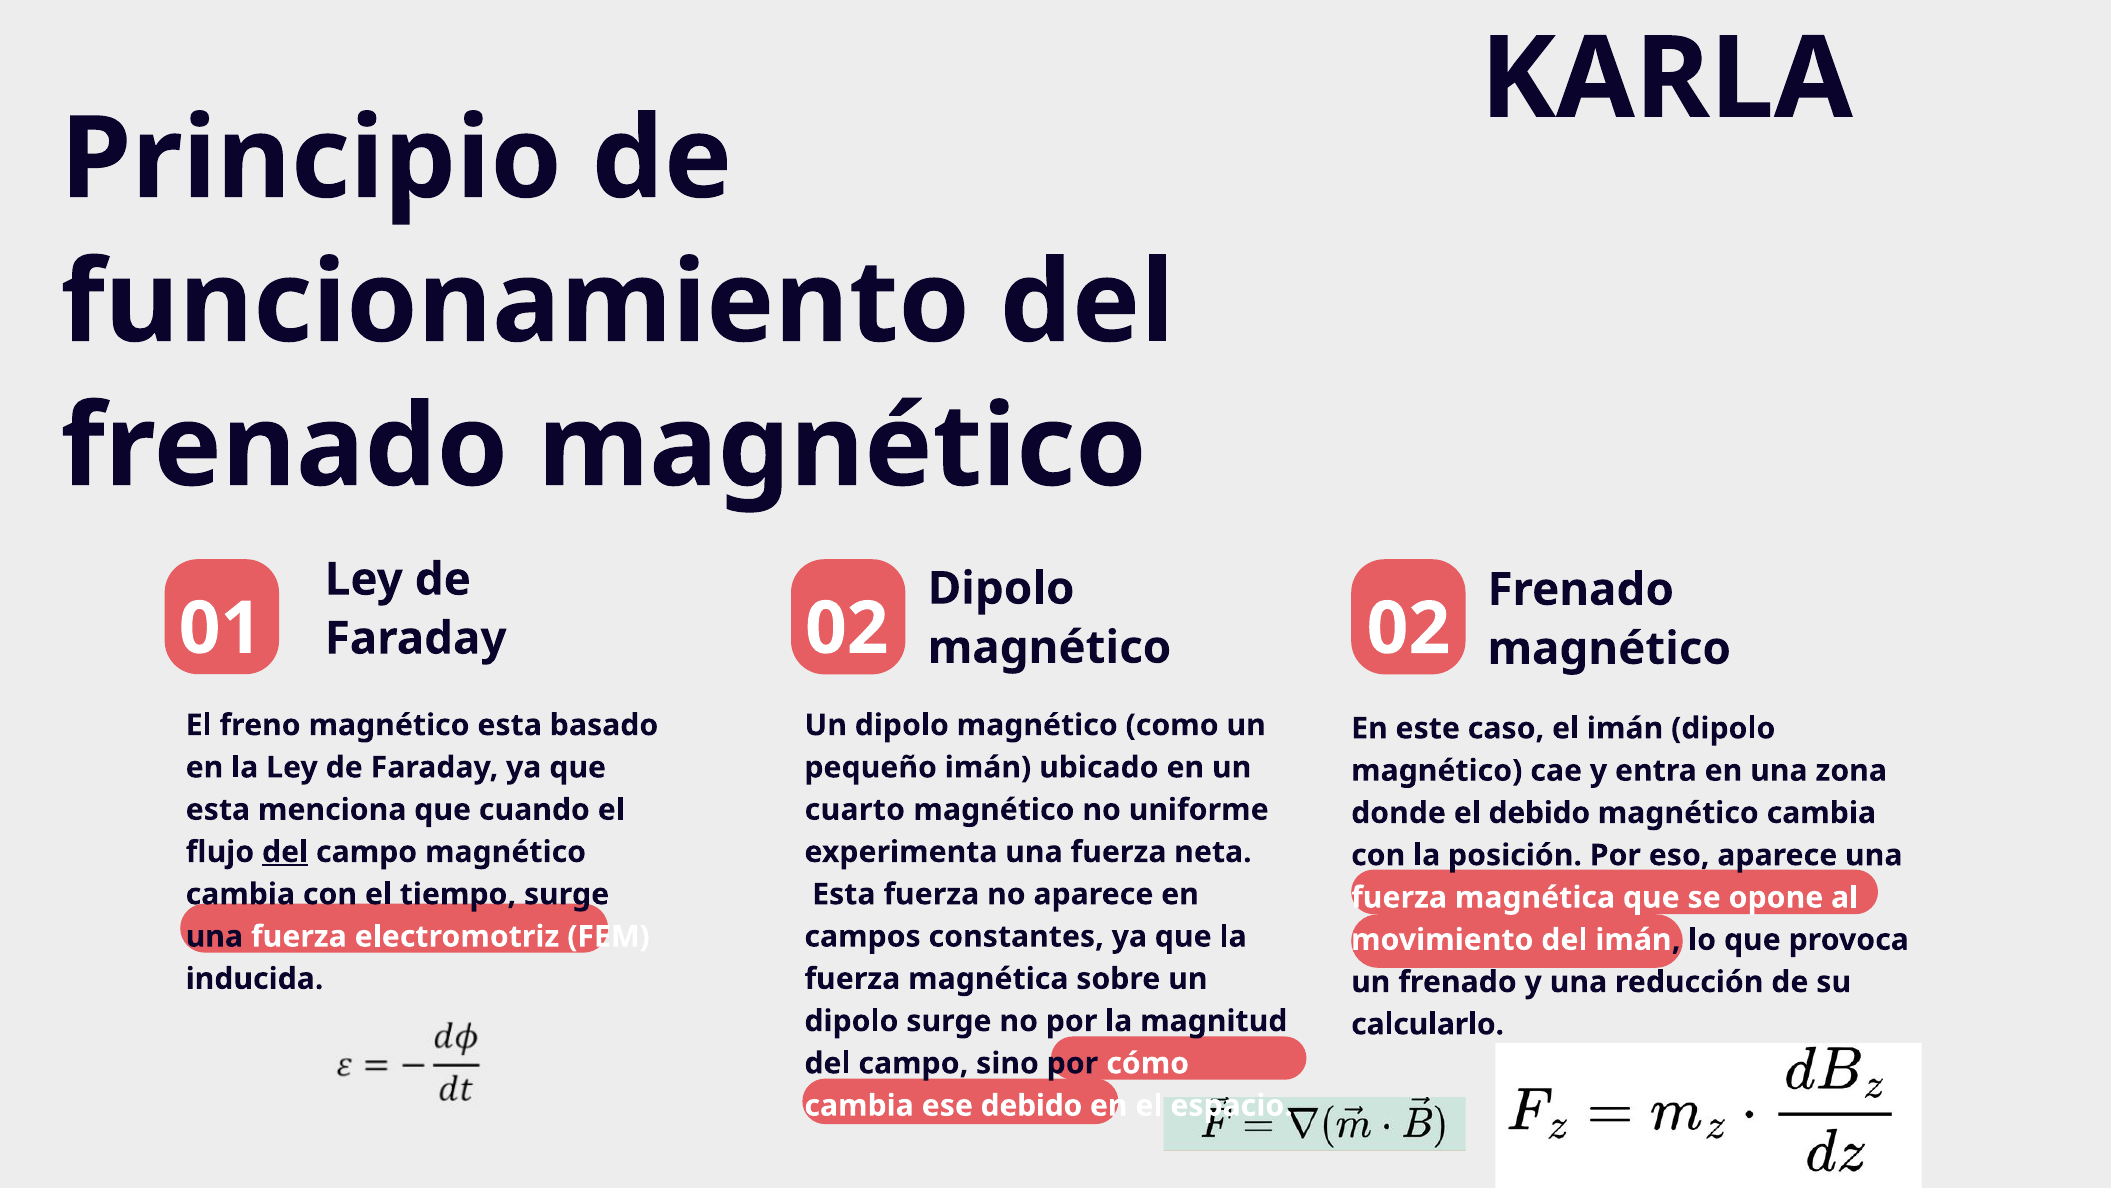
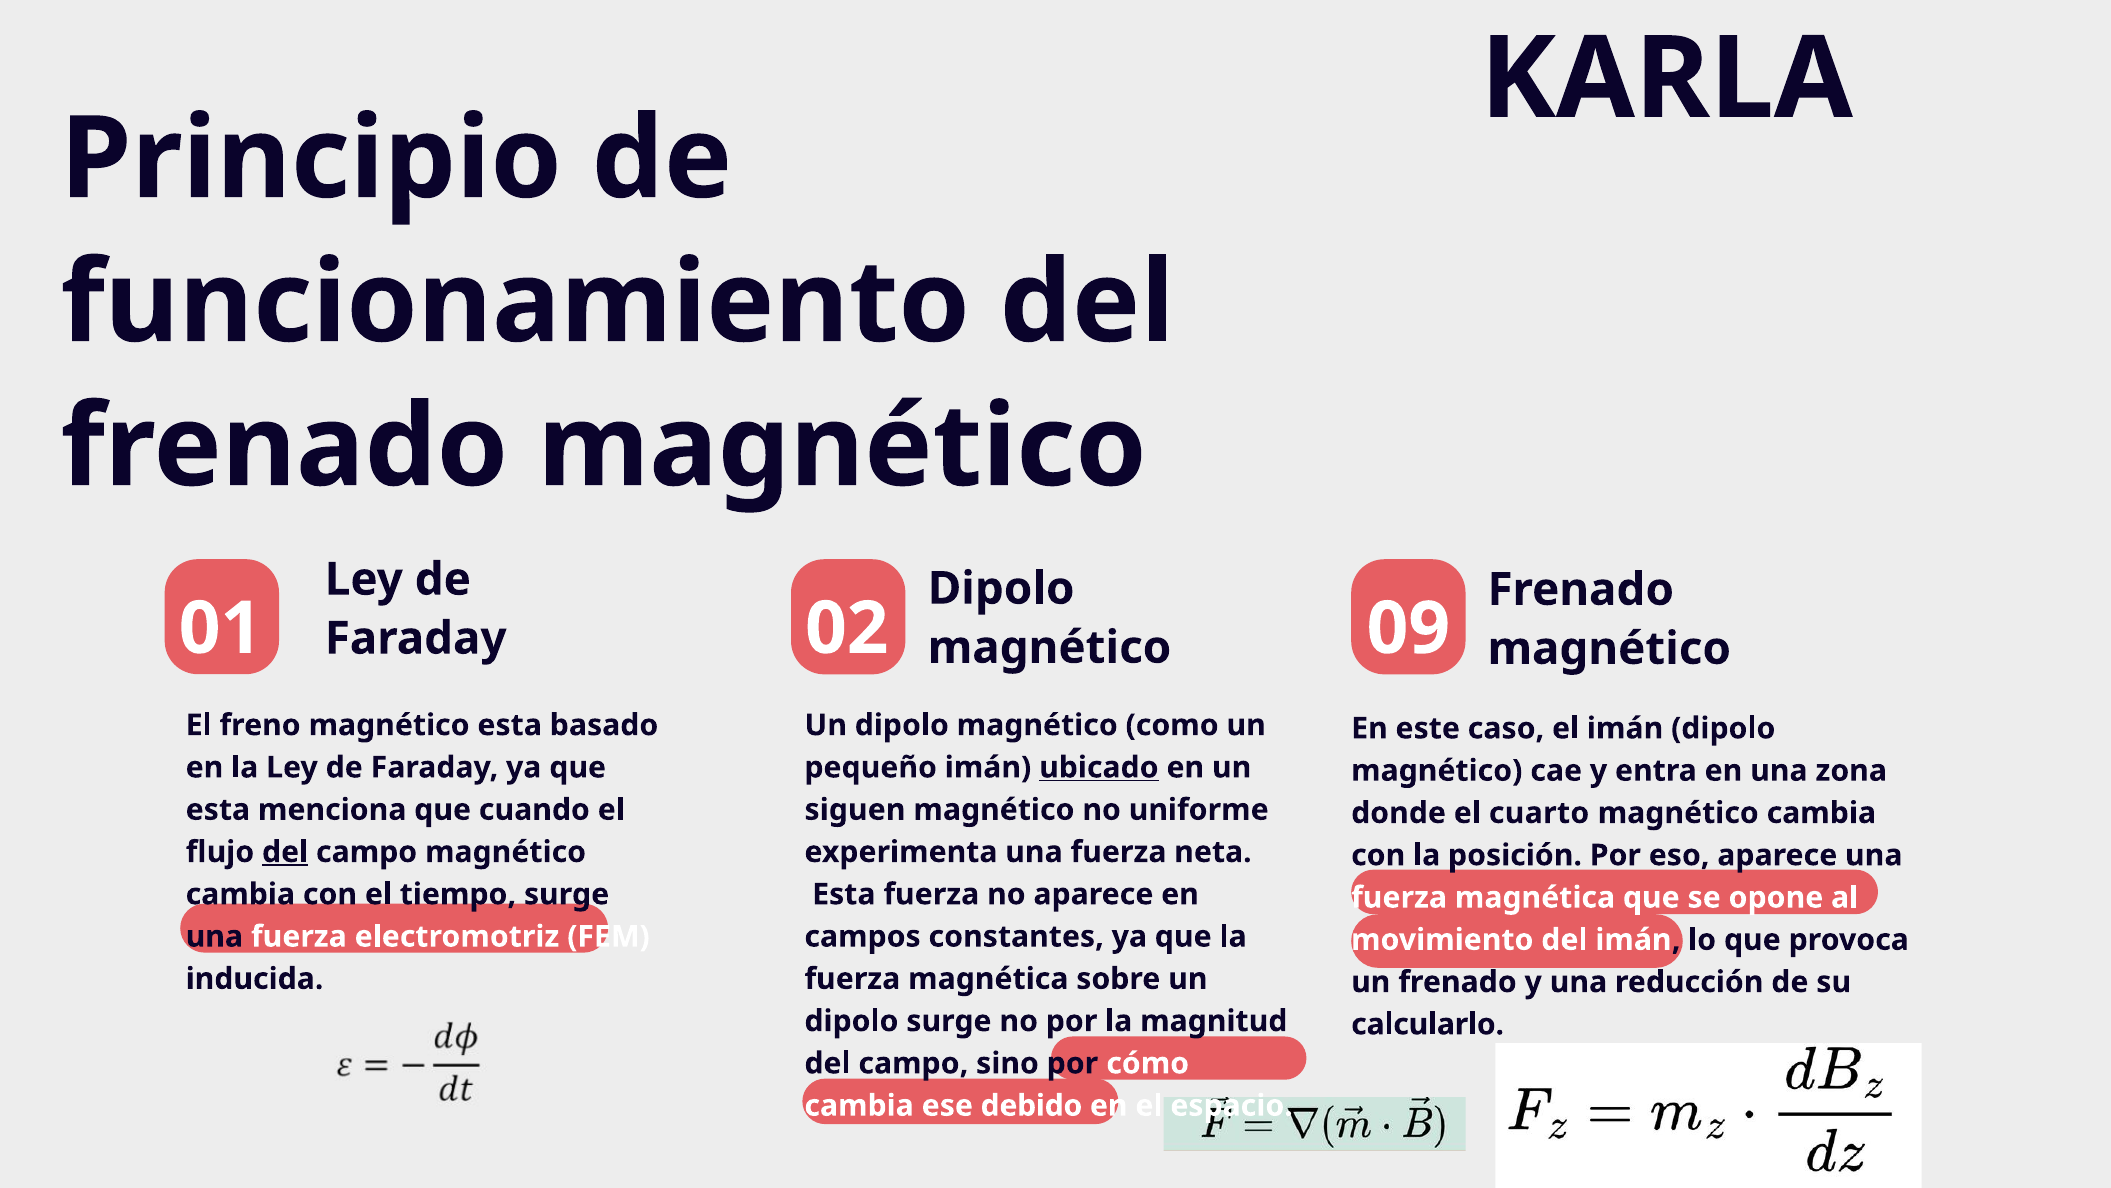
02 02: 02 -> 09 (1408, 629)
ubicado underline: none -> present (1099, 767)
cuarto: cuarto -> siguen (855, 809)
el debido: debido -> cuarto (1539, 813)
